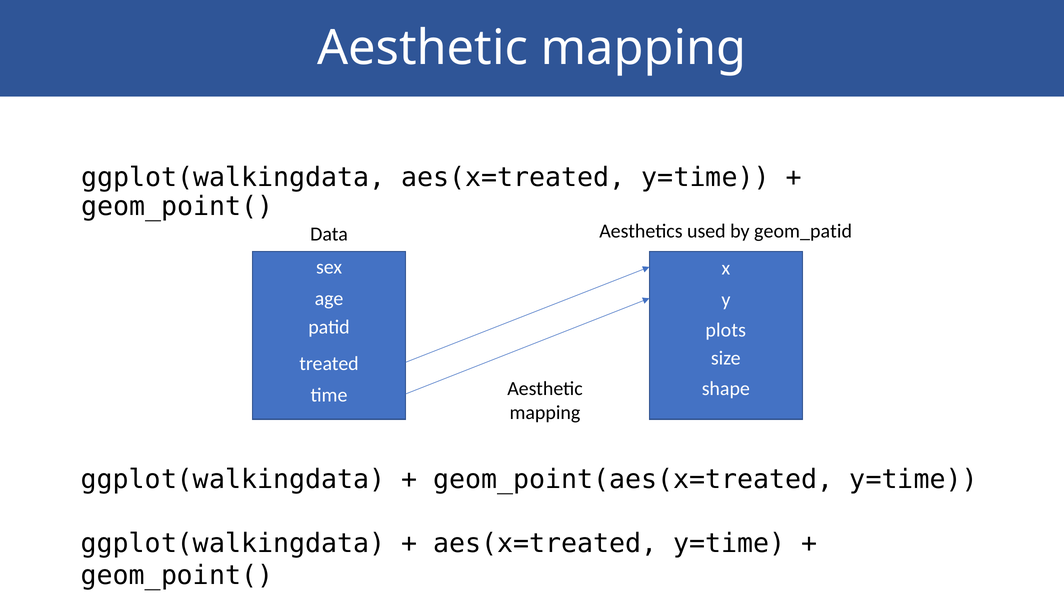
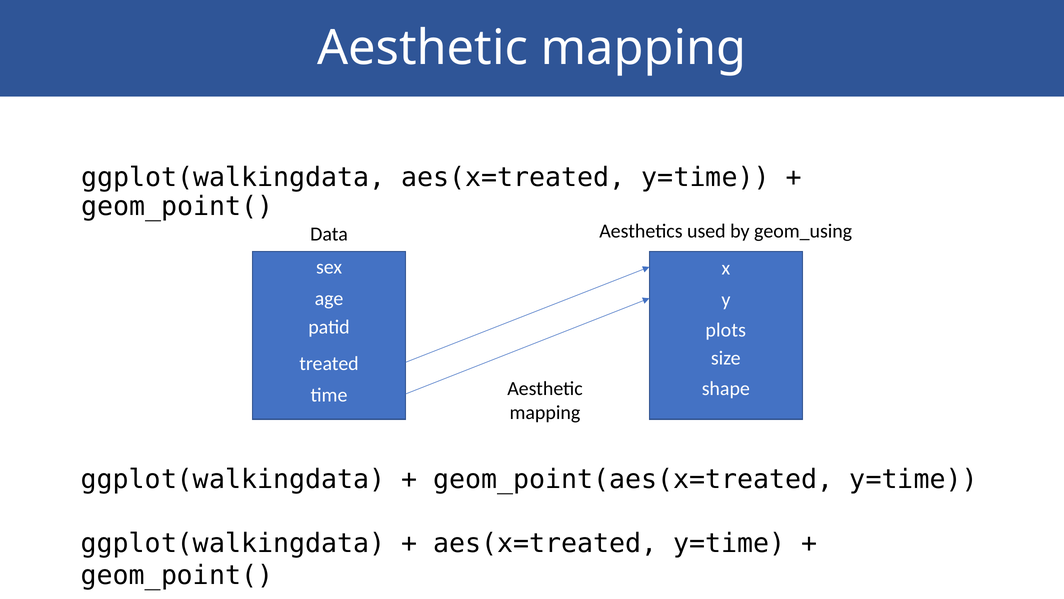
geom_patid: geom_patid -> geom_using (803, 231)
